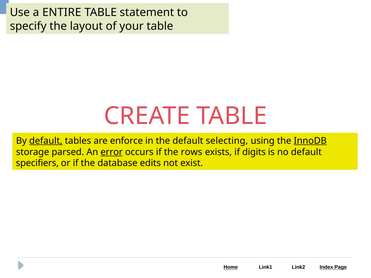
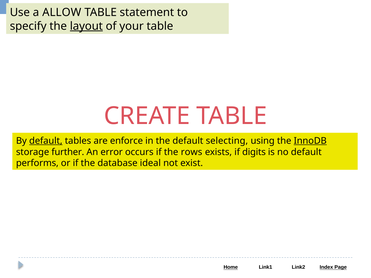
ENTIRE: ENTIRE -> ALLOW (62, 13)
layout underline: none -> present (86, 26)
parsed: parsed -> further (68, 152)
error underline: present -> none (112, 152)
specifiers: specifiers -> performs (37, 163)
edits: edits -> ideal (150, 163)
